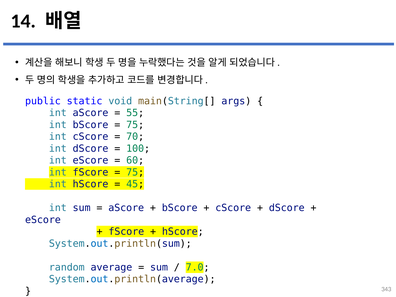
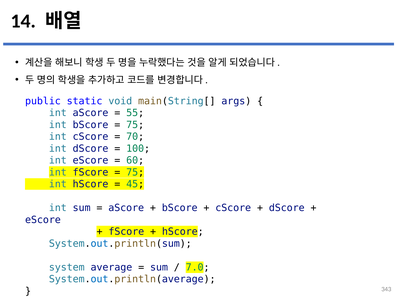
random: random -> system (67, 267)
